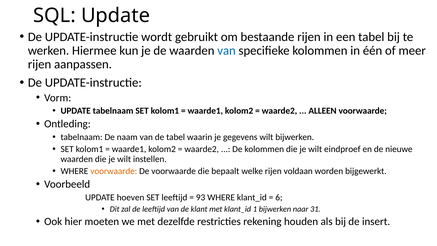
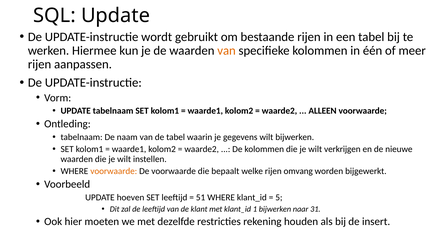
van colour: blue -> orange (227, 51)
eindproef: eindproef -> verkrijgen (342, 149)
voldaan: voldaan -> omvang (298, 171)
93: 93 -> 51 (201, 197)
6: 6 -> 5 (279, 197)
